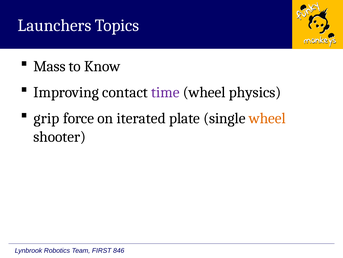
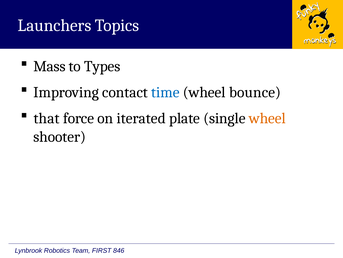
Know: Know -> Types (102, 66)
time colour: purple -> blue (165, 92)
physics: physics -> bounce (255, 92)
grip: grip -> that (47, 118)
